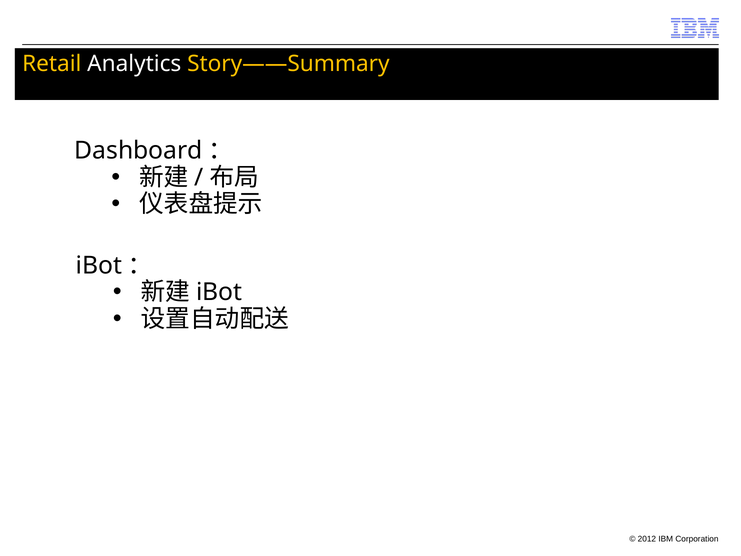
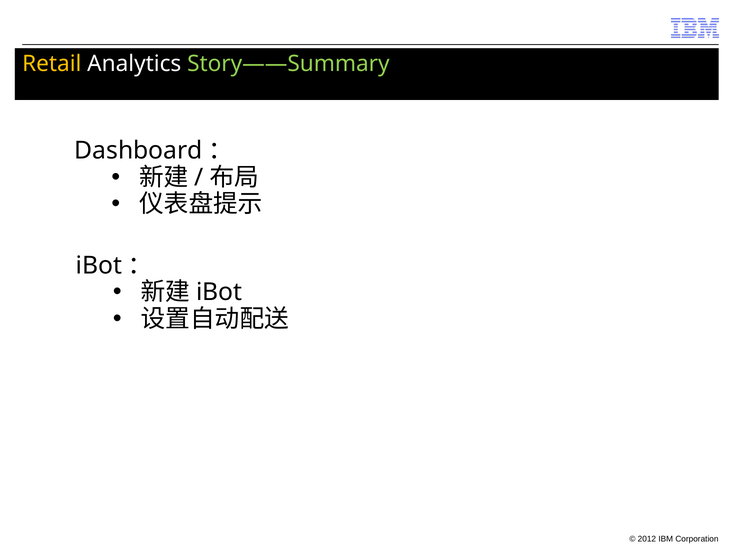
Story——Summary colour: yellow -> light green (288, 64)
